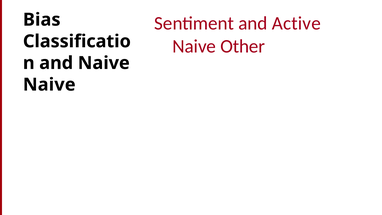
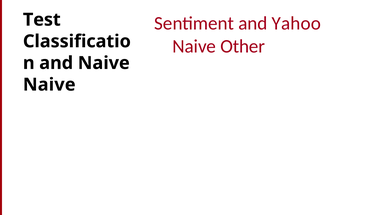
Active: Active -> Yahoo (296, 23)
Bias: Bias -> Test (42, 20)
